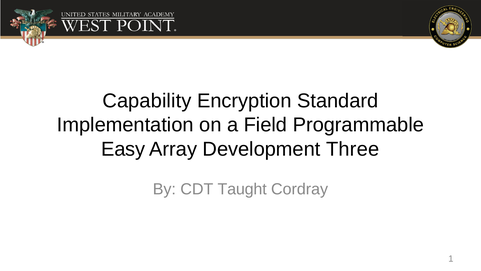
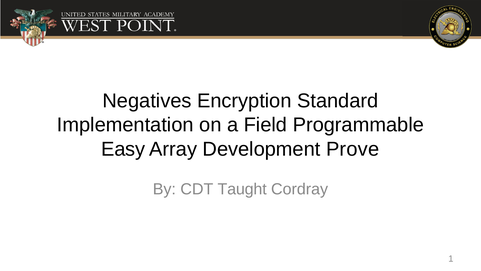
Capability: Capability -> Negatives (147, 101)
Three: Three -> Prove (353, 149)
